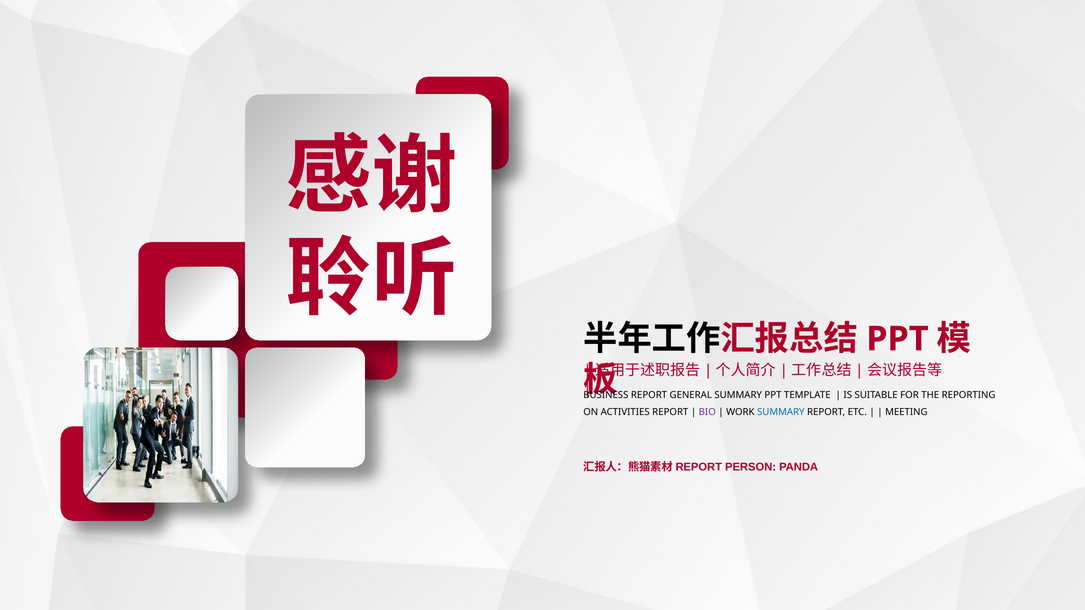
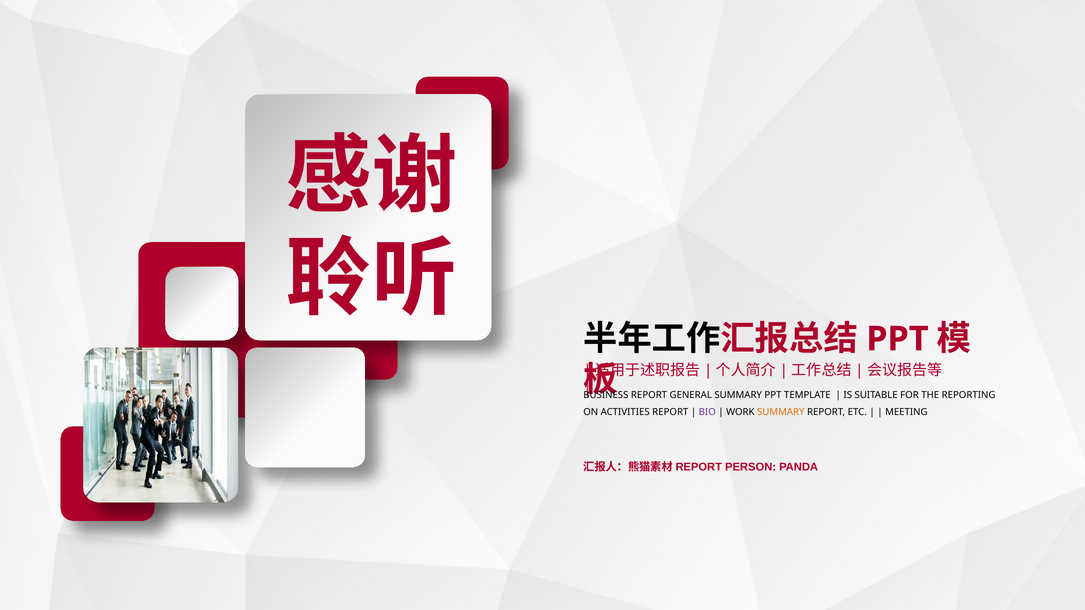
SUMMARY colour: blue -> orange (781, 412)
